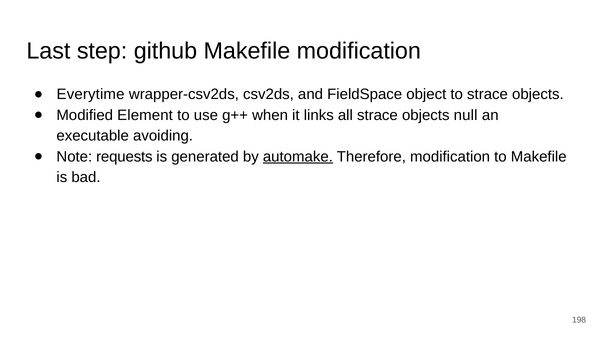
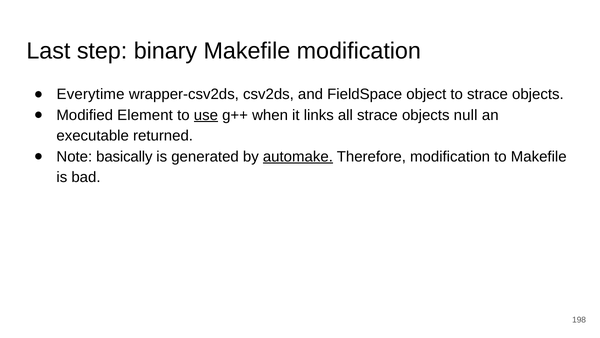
github: github -> binary (165, 51)
use underline: none -> present (206, 115)
avoiding: avoiding -> returned (163, 136)
requests: requests -> basically (124, 156)
